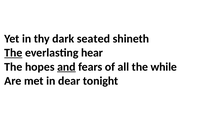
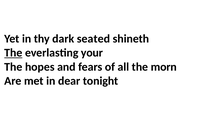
hear: hear -> your (92, 53)
and underline: present -> none (66, 67)
while: while -> morn (164, 67)
